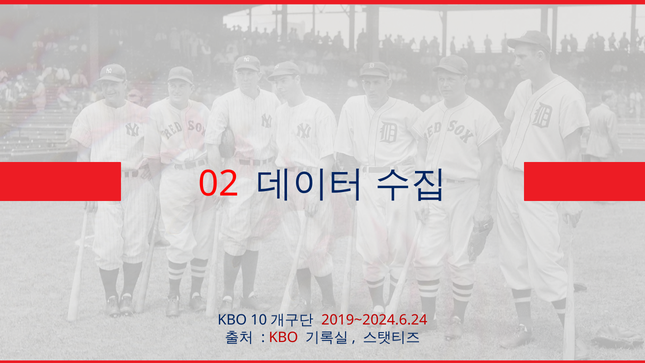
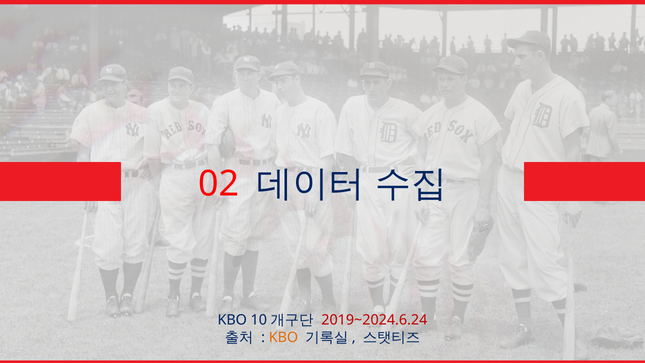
KBO colour: red -> orange (283, 337)
